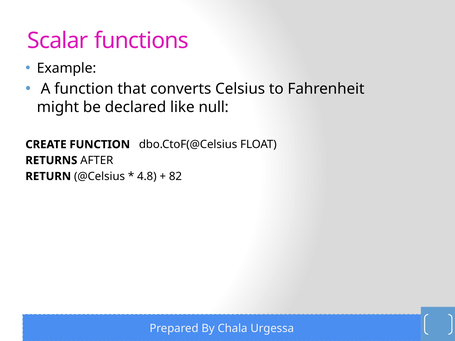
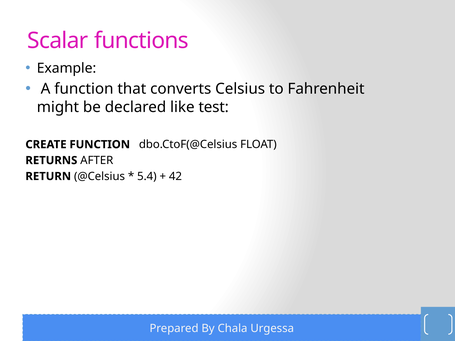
null: null -> test (214, 107)
4.8: 4.8 -> 5.4 (147, 176)
82: 82 -> 42 (175, 176)
